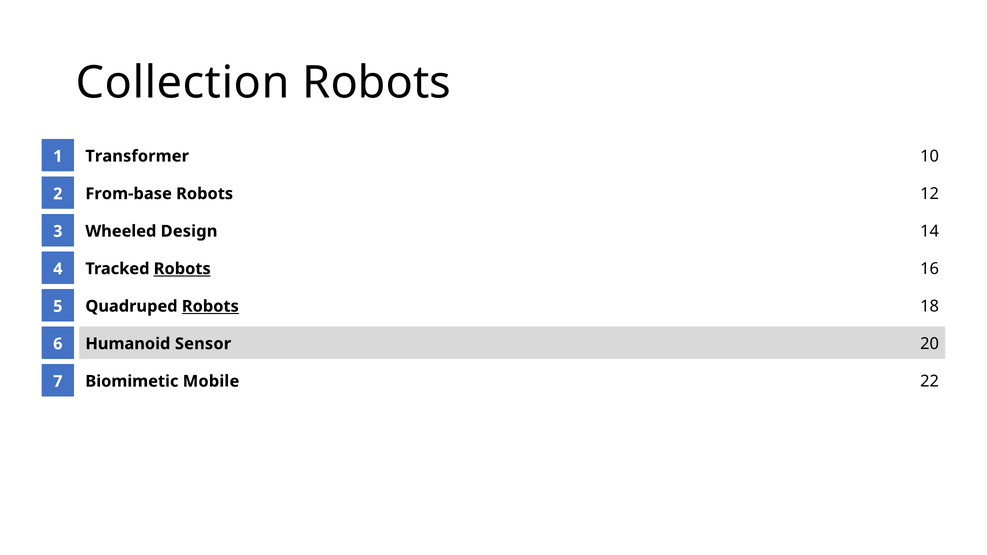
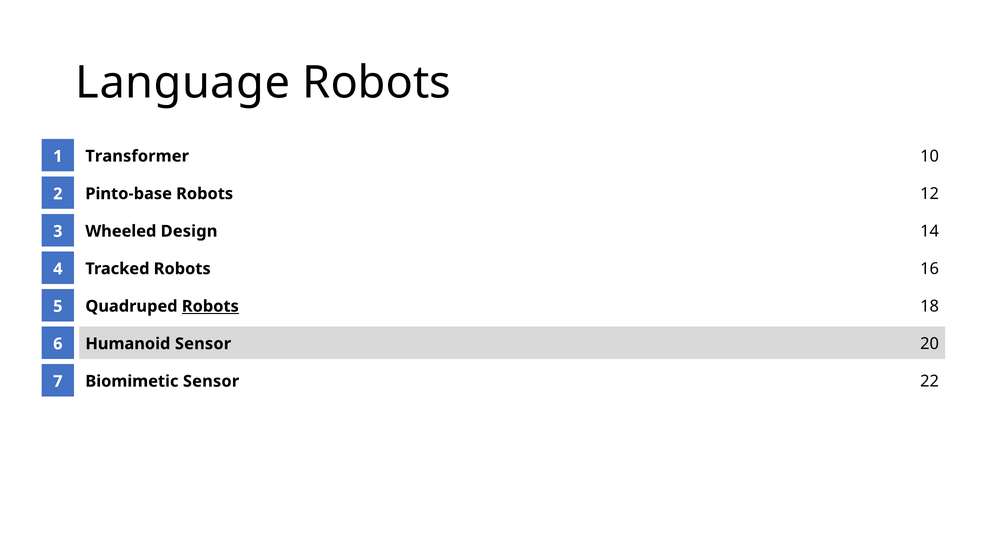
Collection: Collection -> Language (183, 83)
From-base: From-base -> Pinto-base (129, 194)
Robots underline: present -> none (182, 269)
Biomimetic Mobile: Mobile -> Sensor (211, 381)
